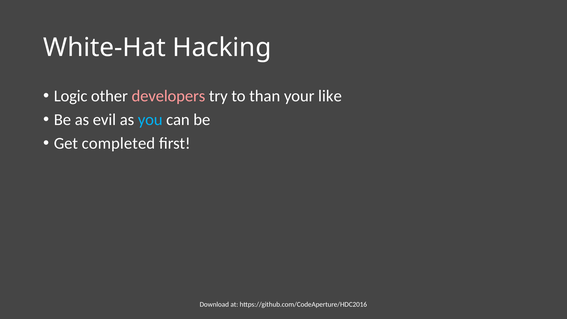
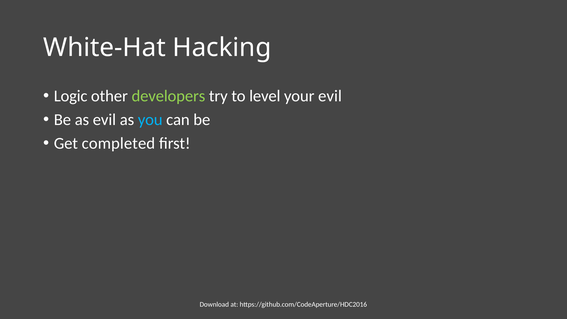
developers colour: pink -> light green (168, 96)
than: than -> level (265, 96)
your like: like -> evil (330, 96)
